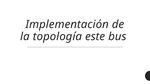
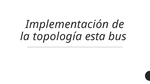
este: este -> esta (95, 37)
